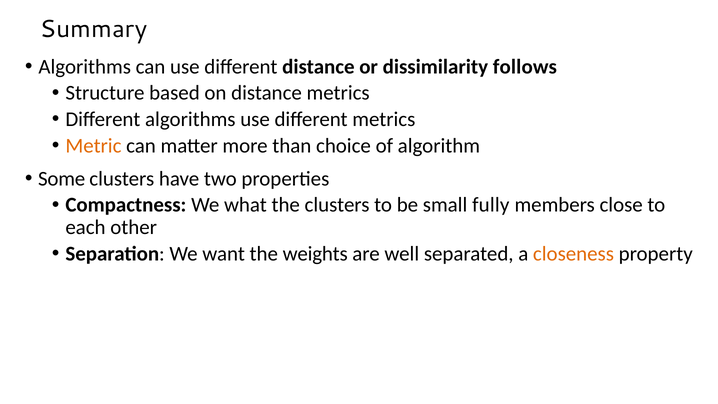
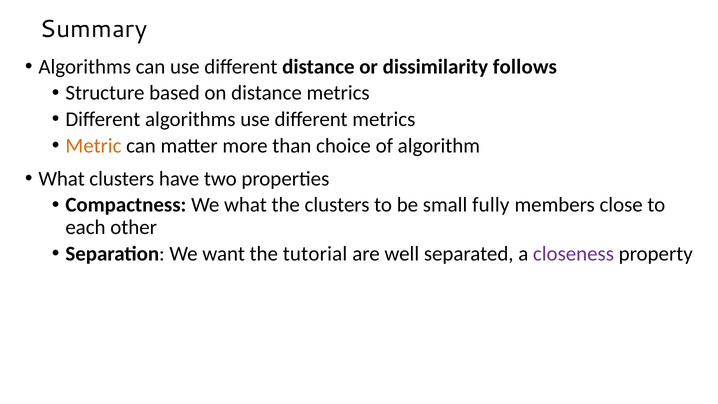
Some: Some -> What (62, 179)
weights: weights -> tutorial (315, 254)
closeness colour: orange -> purple (573, 254)
